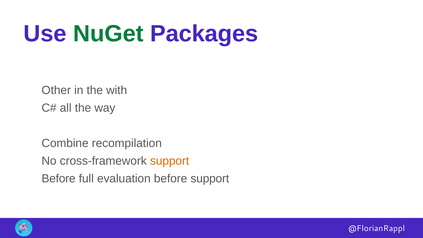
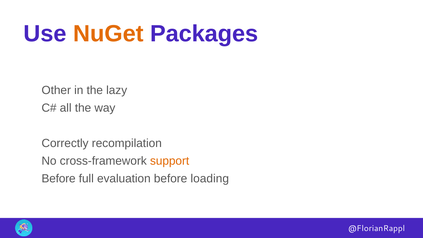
NuGet colour: green -> orange (108, 34)
with: with -> lazy (117, 90)
Combine: Combine -> Correctly (65, 143)
before support: support -> loading (210, 179)
